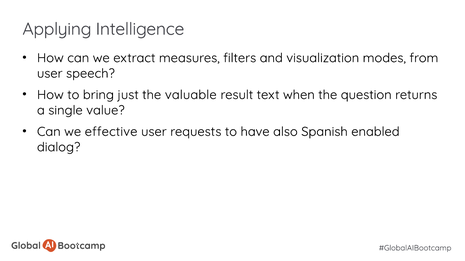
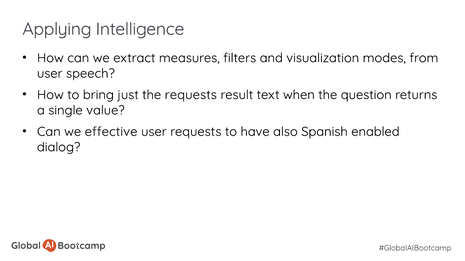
the valuable: valuable -> requests (191, 95)
